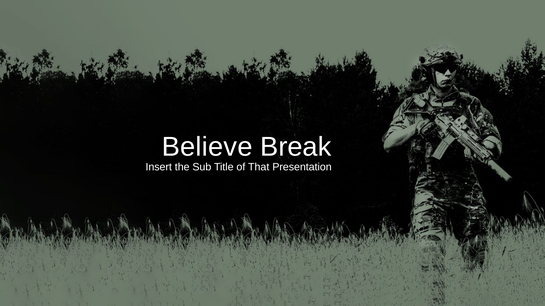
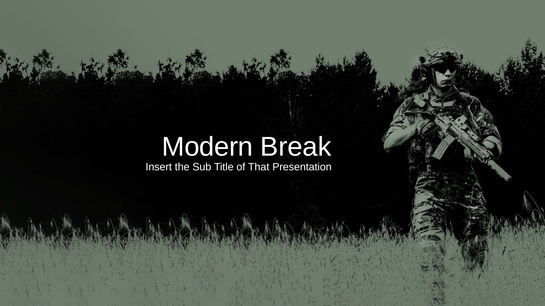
Believe: Believe -> Modern (207, 147)
